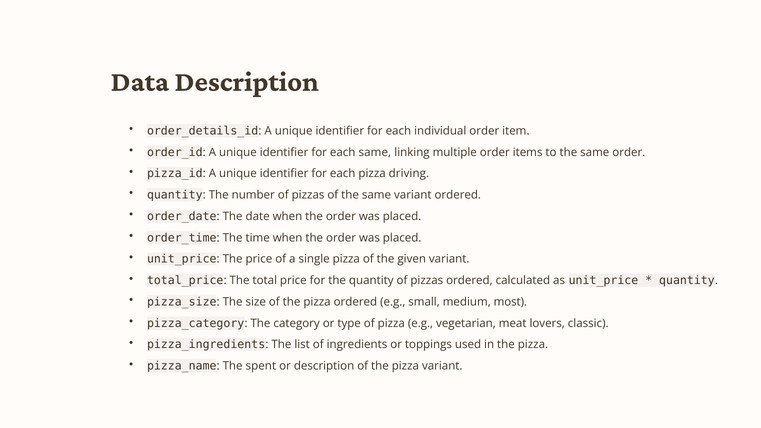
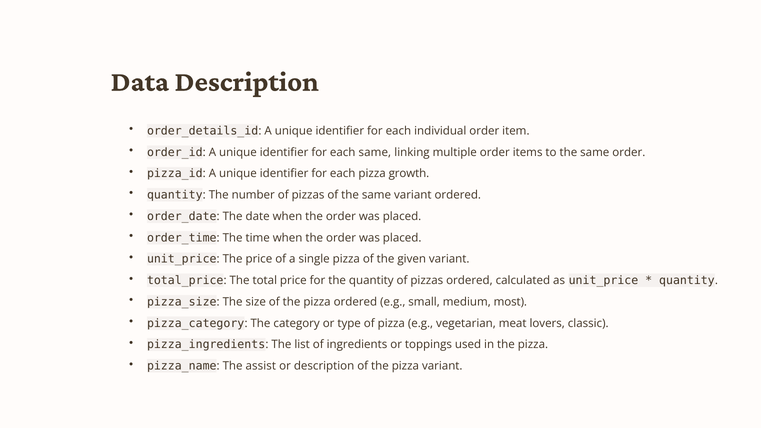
driving: driving -> growth (409, 174)
spent: spent -> assist (261, 366)
